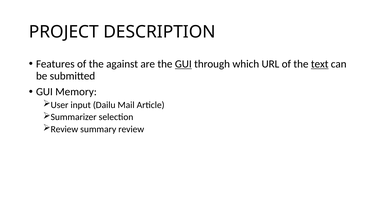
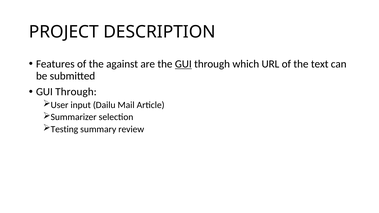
text underline: present -> none (320, 64)
Memory: Memory -> Through (76, 92)
Review: Review -> Testing (64, 129)
